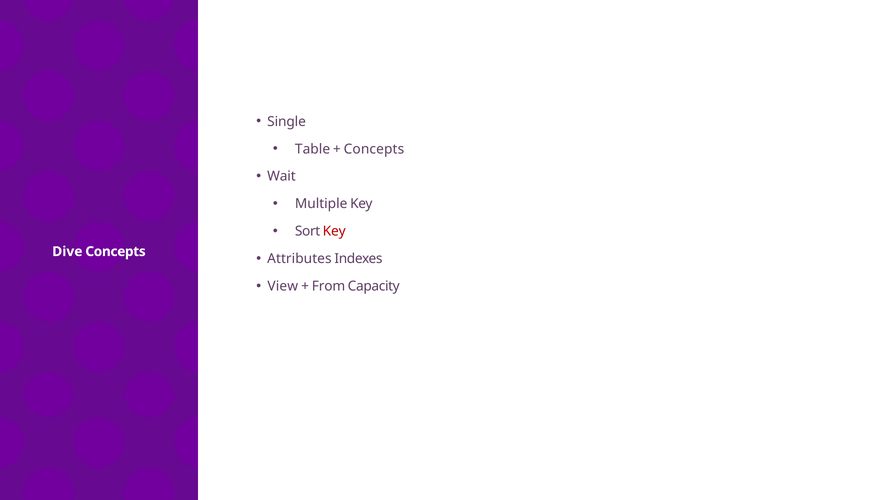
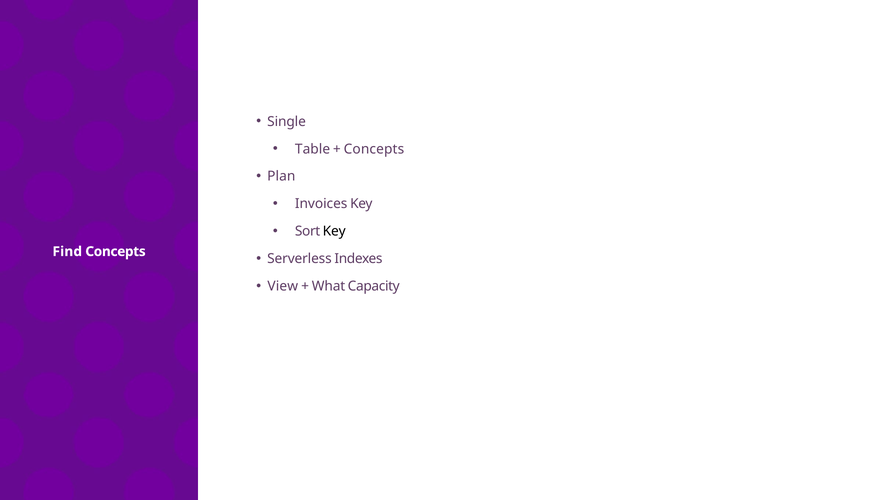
Wait: Wait -> Plan (281, 176)
Multiple: Multiple -> Invoices (321, 204)
Key colour: red -> black (334, 231)
Dive: Dive -> Find (67, 251)
Attributes: Attributes -> Serverless (299, 259)
From: From -> What (329, 286)
